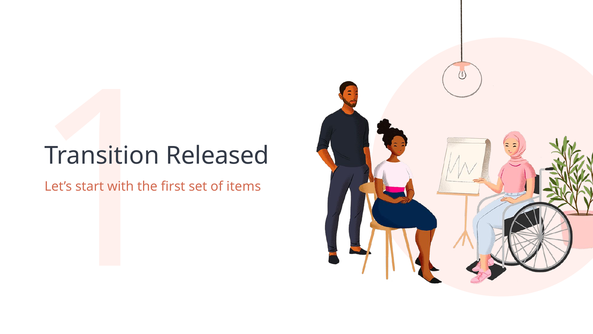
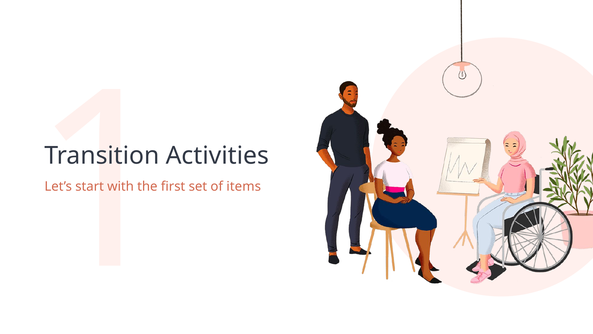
Released: Released -> Activities (217, 155)
